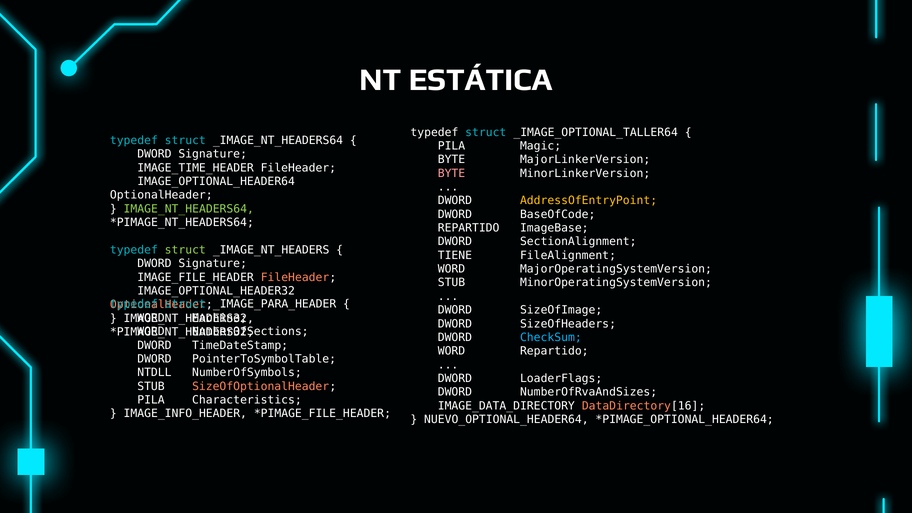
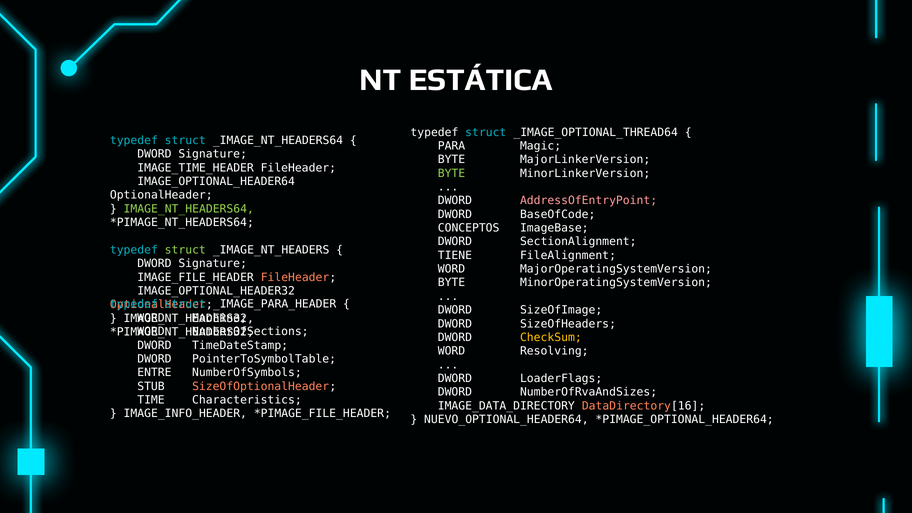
_IMAGE_OPTIONAL_TALLER64: _IMAGE_OPTIONAL_TALLER64 -> _IMAGE_OPTIONAL_THREAD64 (596, 132)
PILA: PILA -> PARA (451, 146)
BYTE colour: pink -> light green (451, 173)
AddressOfEntryPoint colour: yellow -> pink (589, 201)
REPARTIDO: REPARTIDO -> CONCEPTOS (469, 228)
STUB: STUB -> BYTE (451, 283)
CheckSum colour: light blue -> yellow (551, 337)
WORD Repartido: Repartido -> Resolving (554, 351)
NTDLL: NTDLL -> ENTRE (154, 373)
PILA: PILA -> TIME (151, 400)
